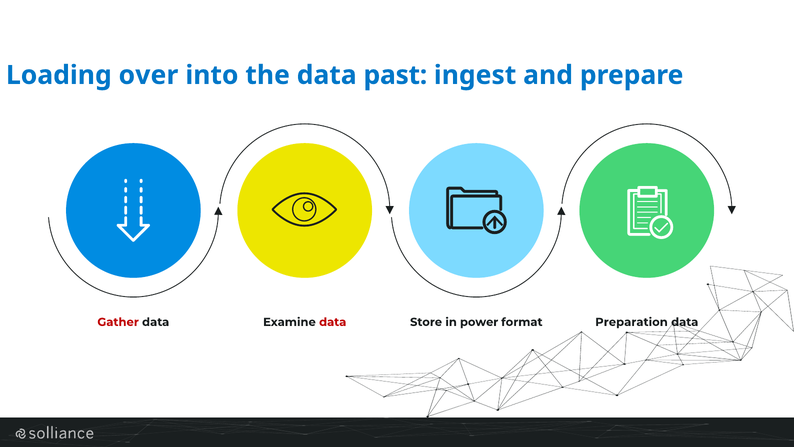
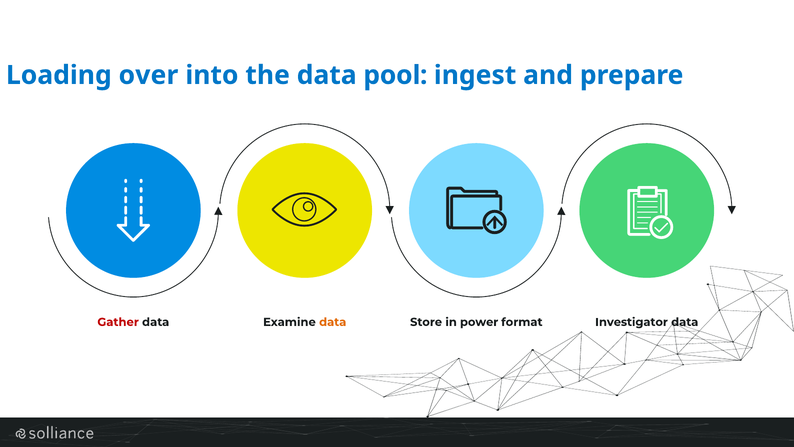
past: past -> pool (395, 75)
data colour: red -> orange (333, 322)
Preparation: Preparation -> Investigator (632, 322)
